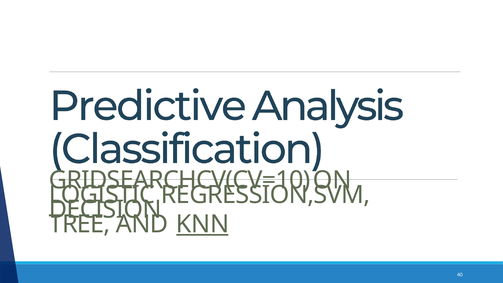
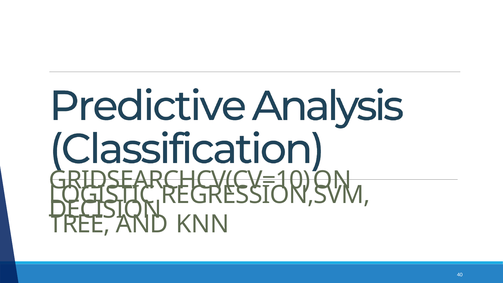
KNN underline: present -> none (203, 224)
